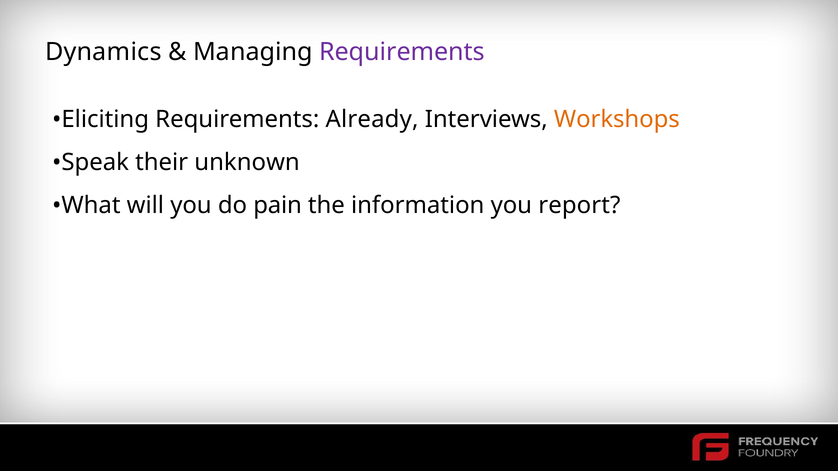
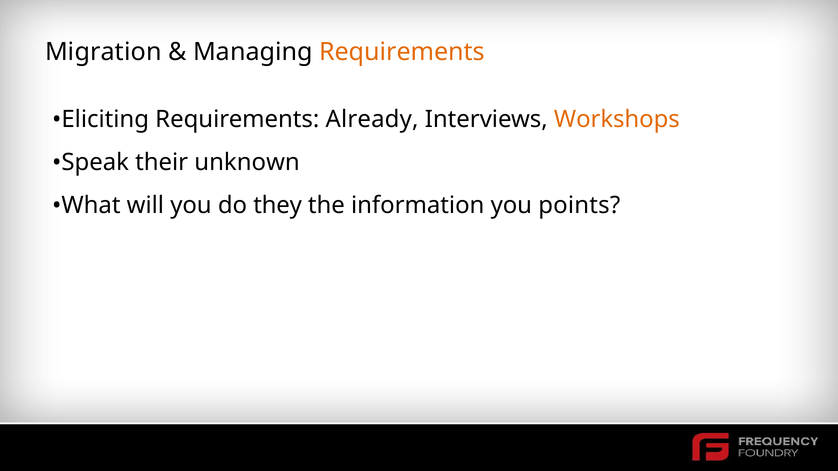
Dynamics: Dynamics -> Migration (103, 52)
Requirements colour: purple -> orange (402, 52)
pain: pain -> they (278, 206)
report: report -> points (579, 206)
